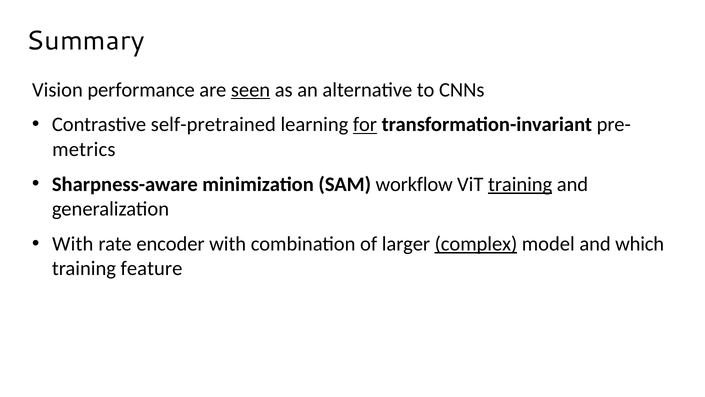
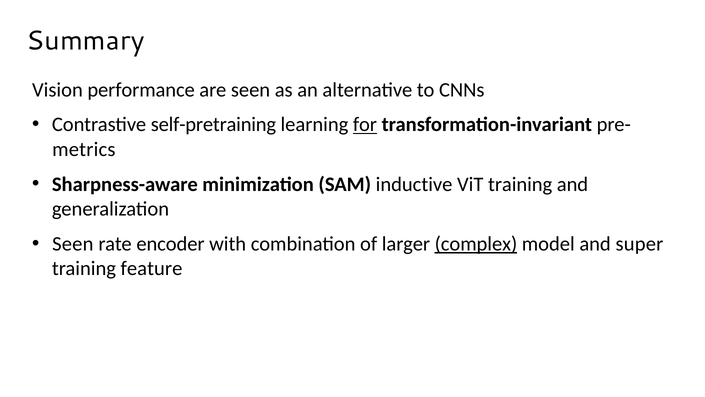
seen underline: present -> none (251, 90)
self-pretrained: self-pretrained -> self-pretraining (213, 125)
workflow: workflow -> inductive (414, 184)
training underline: present -> none (520, 184)
With: With -> Seen (73, 244)
which: which -> super (639, 244)
